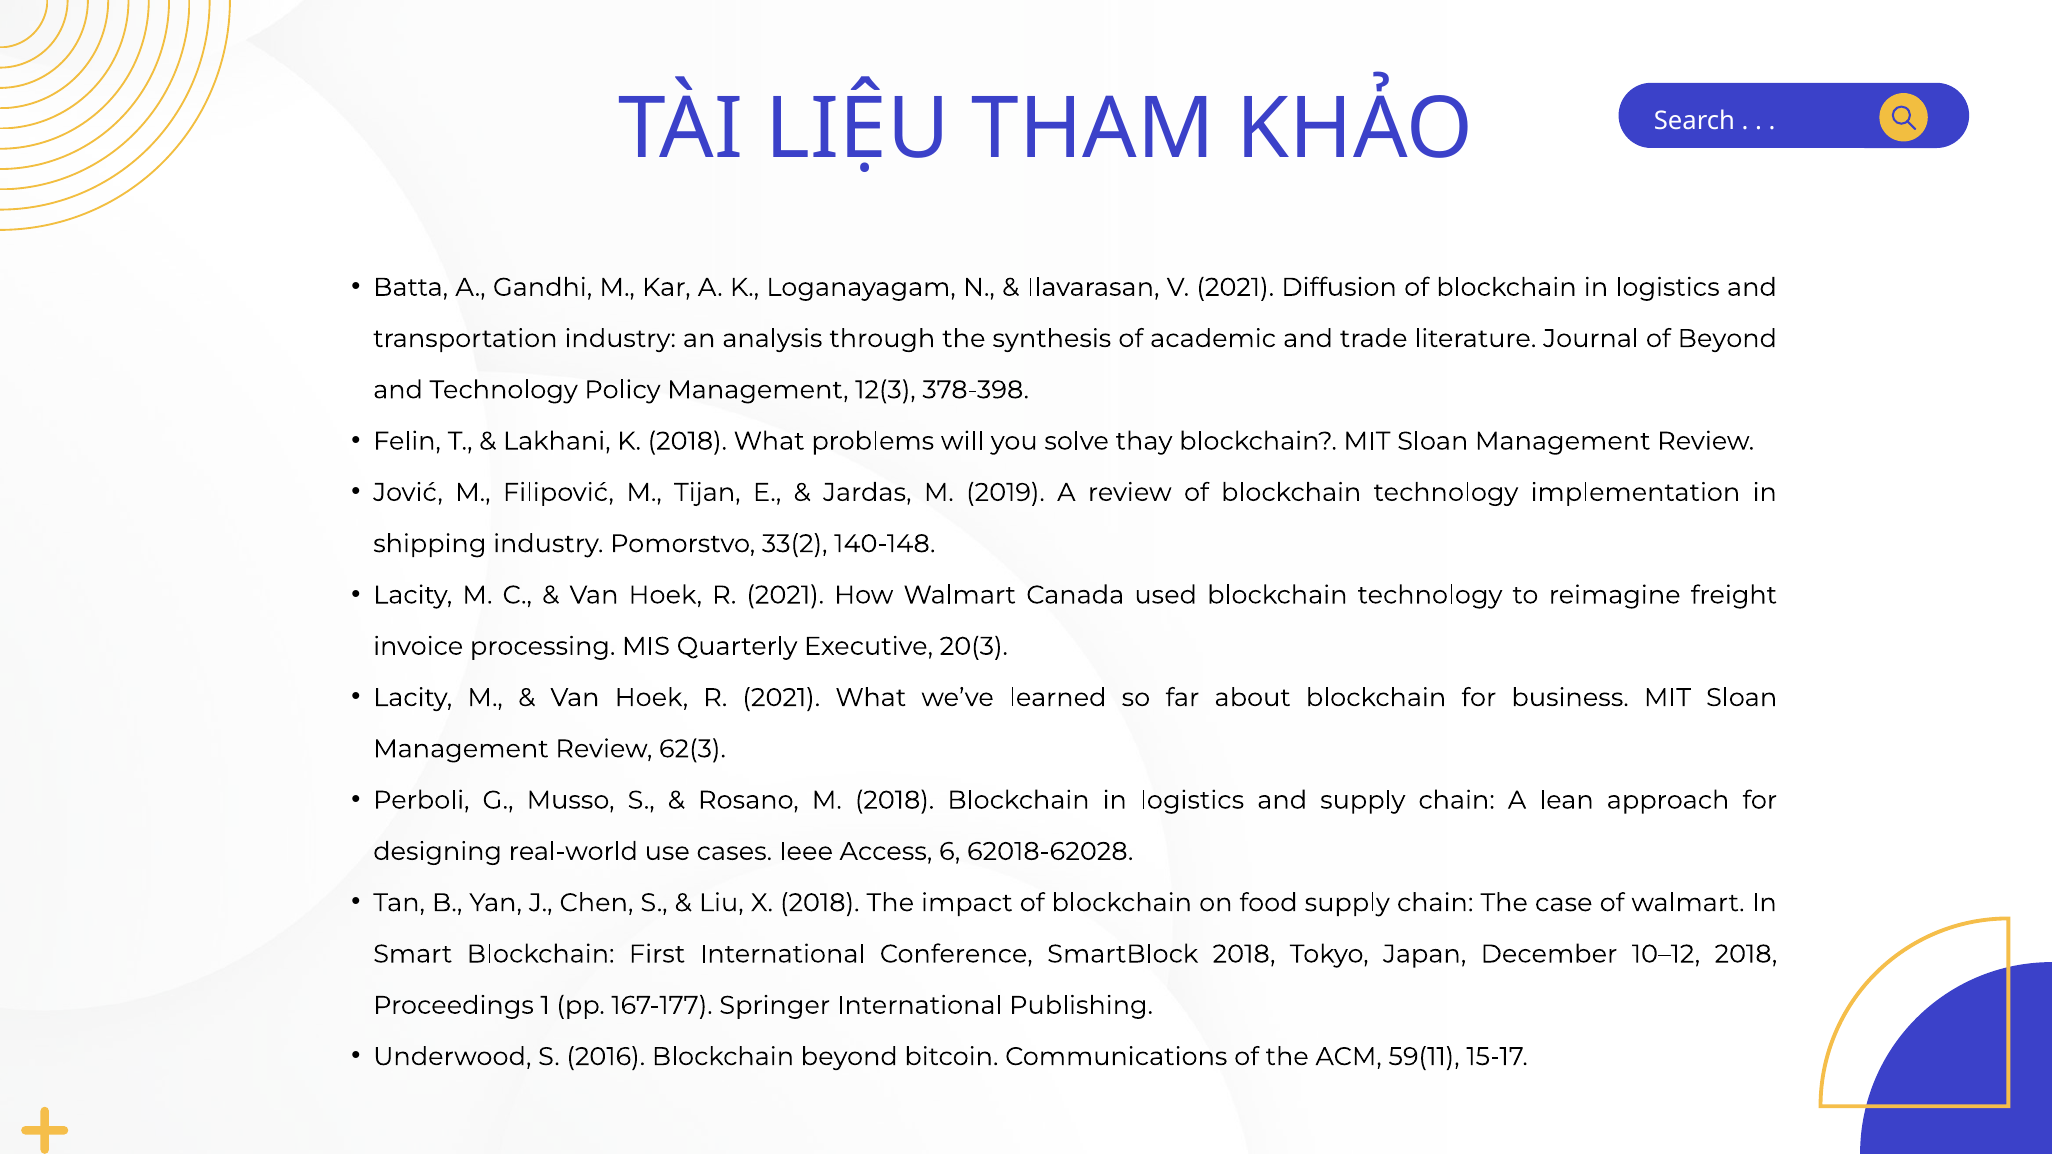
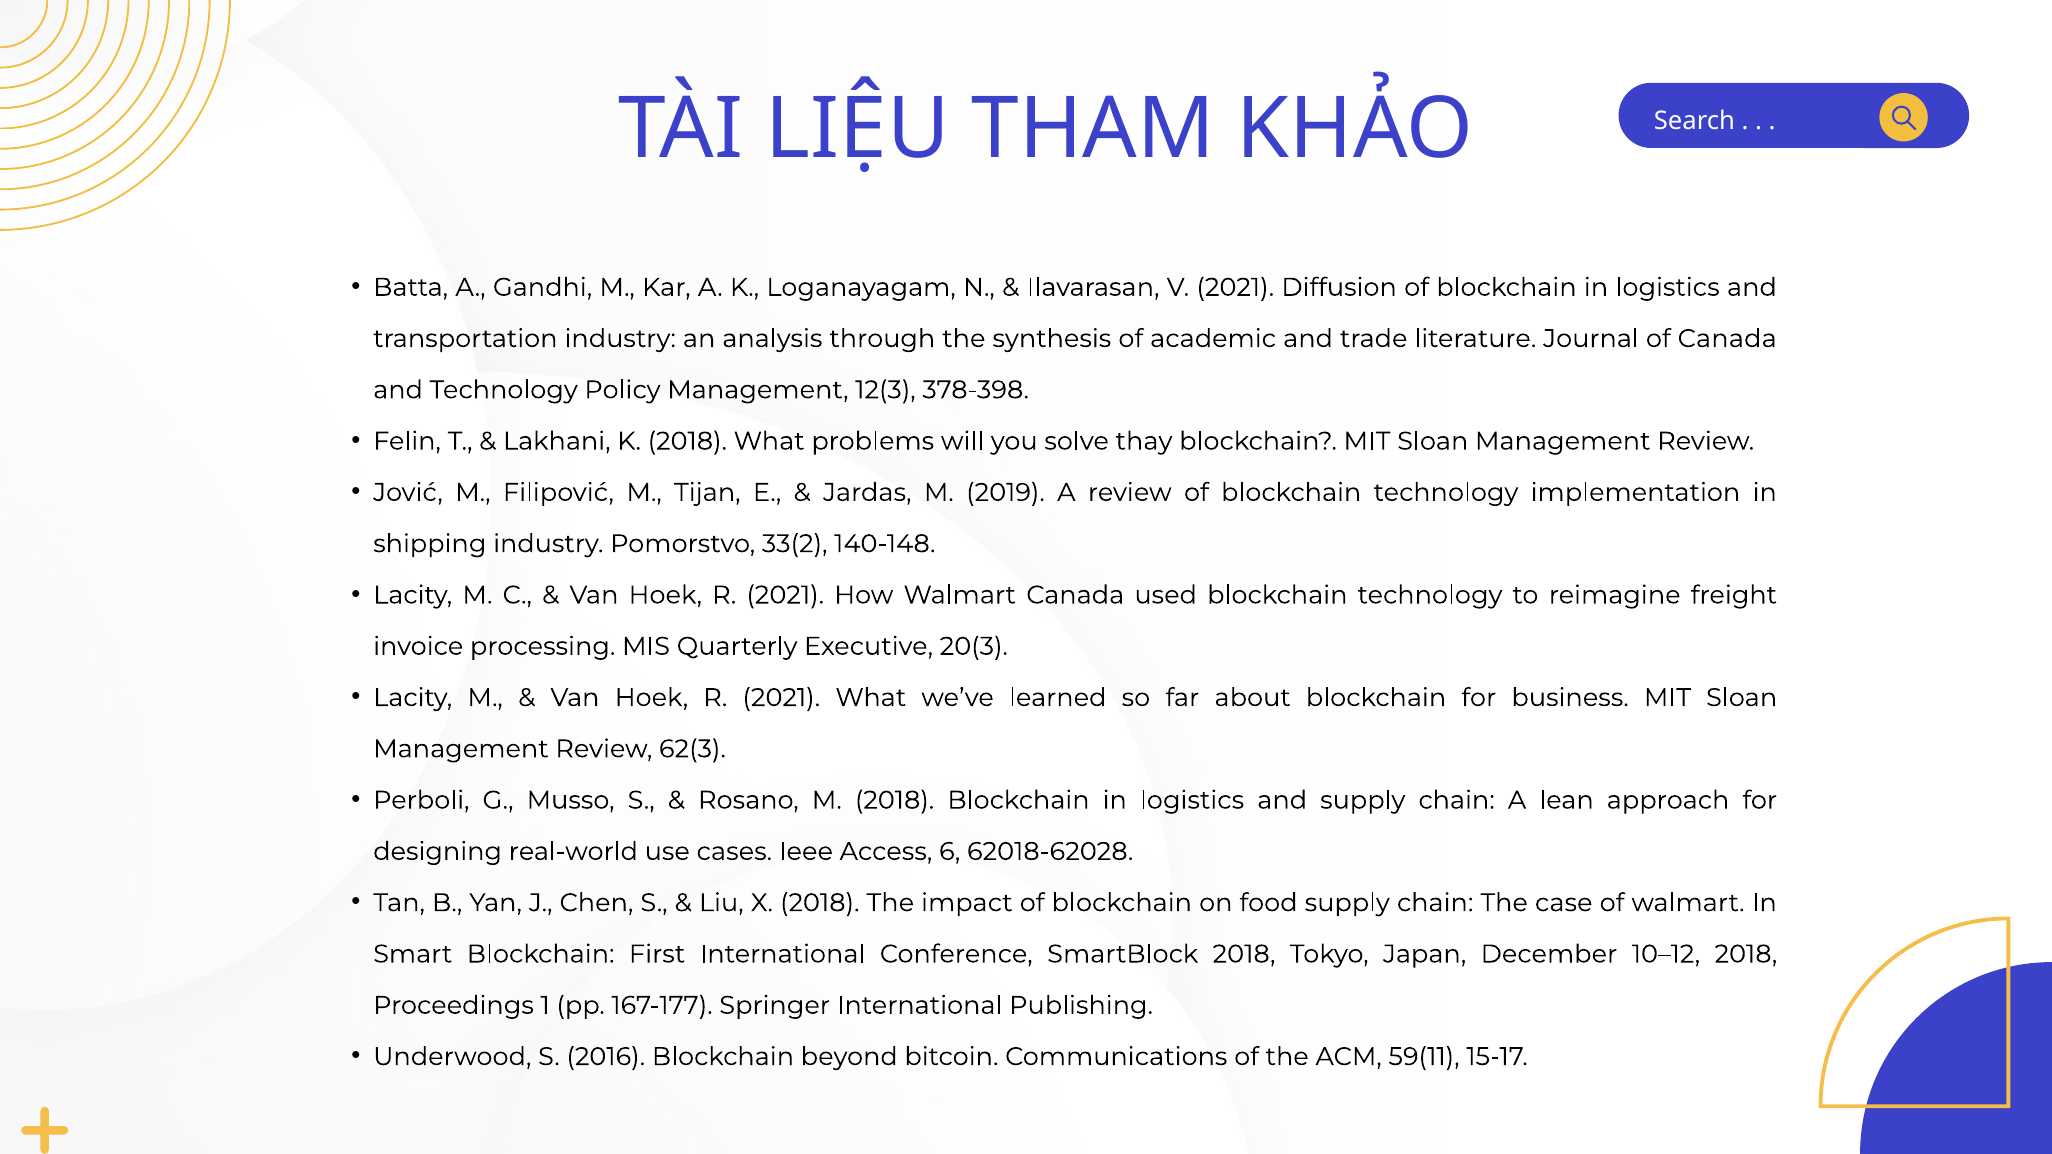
of Beyond: Beyond -> Canada (1727, 339)
